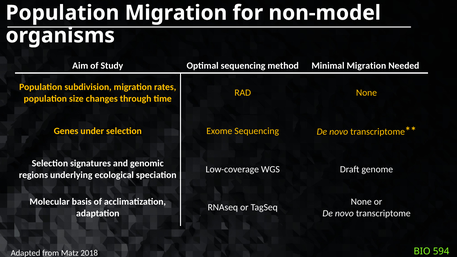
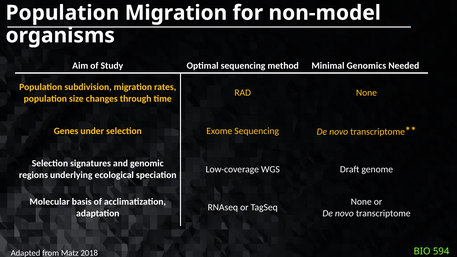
Minimal Migration: Migration -> Genomics (366, 66)
